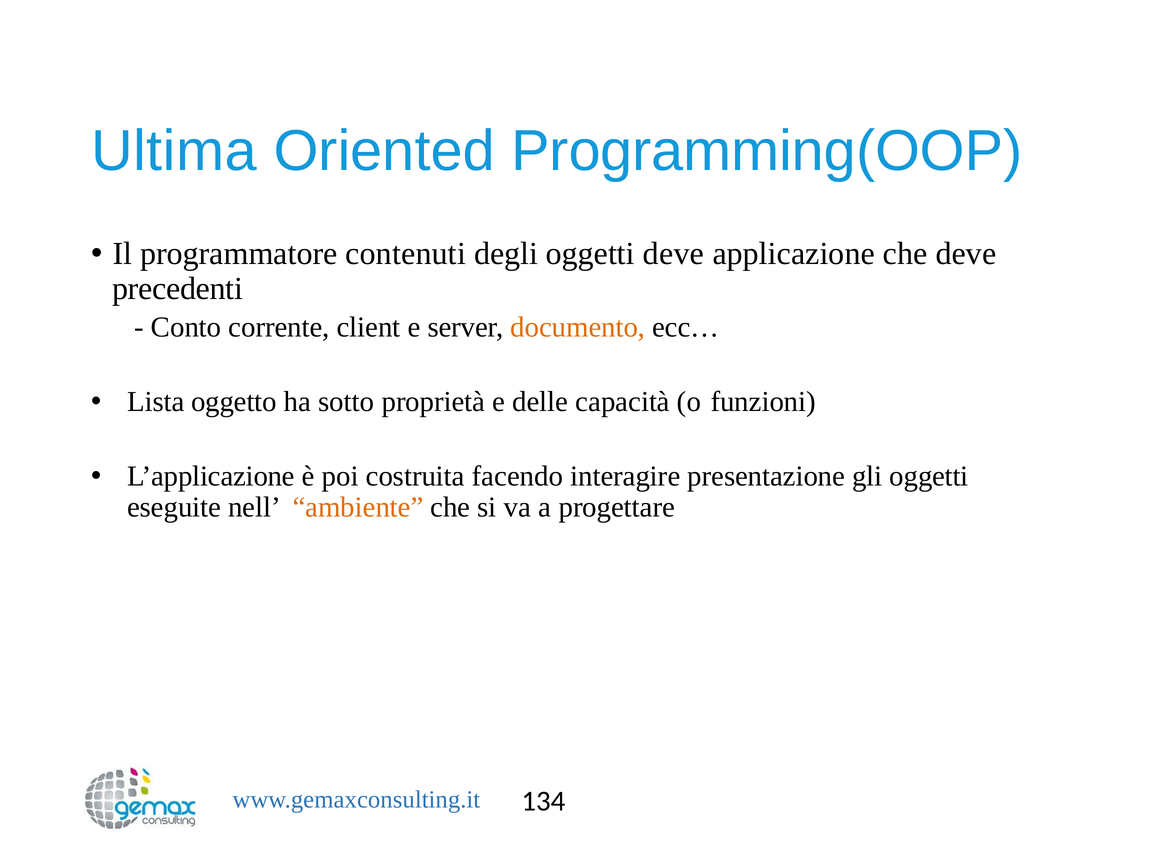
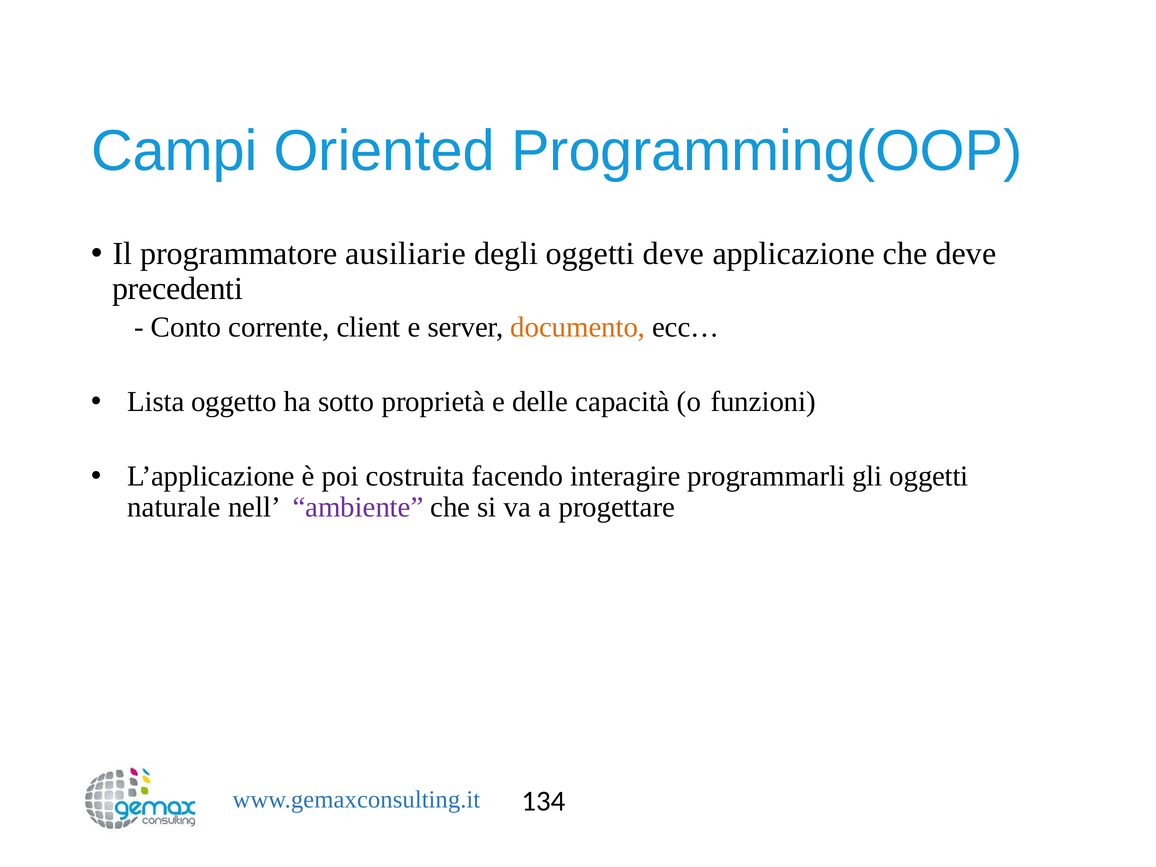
Ultima: Ultima -> Campi (174, 151)
contenuti: contenuti -> ausiliarie (406, 254)
presentazione: presentazione -> programmarli (766, 476)
eseguite: eseguite -> naturale (174, 507)
ambiente colour: orange -> purple (358, 507)
